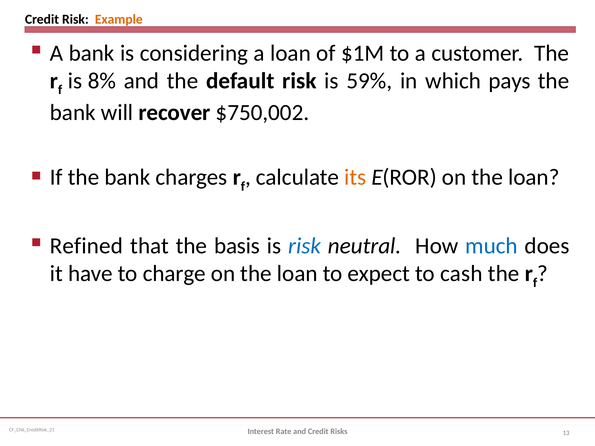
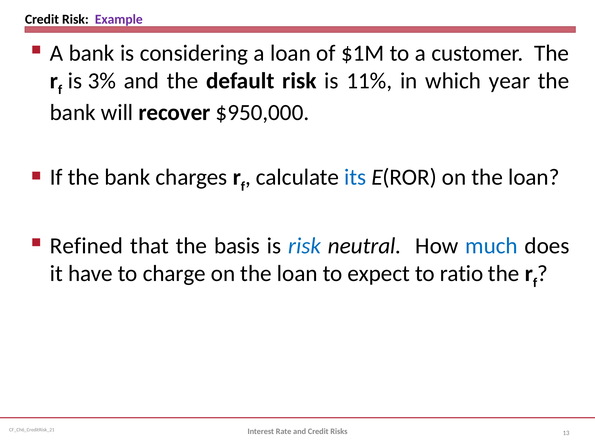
Example colour: orange -> purple (119, 19)
8%: 8% -> 3% (102, 81)
59%: 59% -> 11% (369, 81)
pays: pays -> year (509, 81)
$750,002: $750,002 -> $950,000 (262, 113)
its colour: orange -> blue (355, 177)
cash: cash -> ratio (462, 274)
